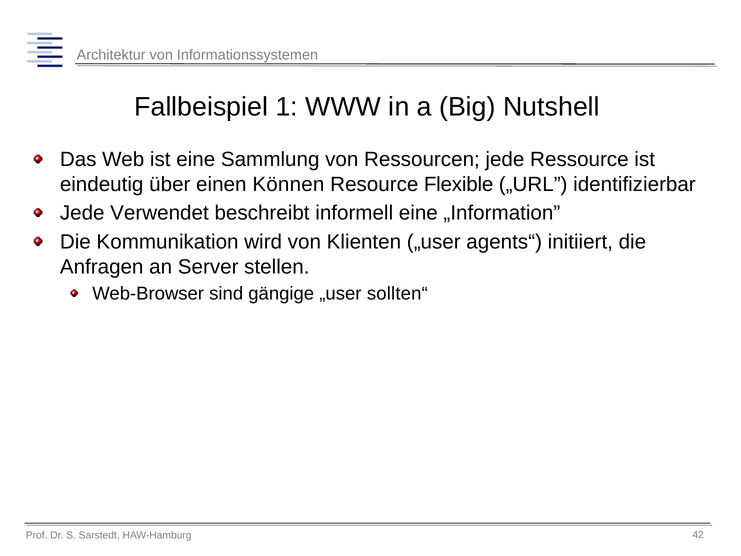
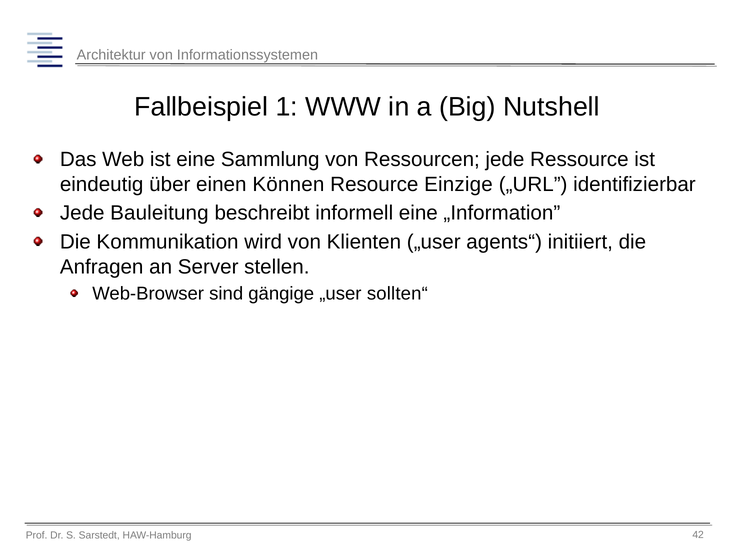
Flexible: Flexible -> Einzige (458, 184)
Verwendet: Verwendet -> Bauleitung (159, 213)
